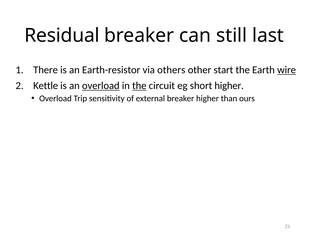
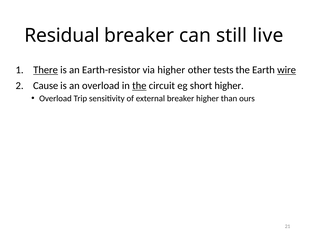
last: last -> live (268, 35)
There underline: none -> present (46, 70)
via others: others -> higher (171, 70)
start: start -> tests (223, 70)
Kettle: Kettle -> Cause (46, 85)
overload underline: present -> none (101, 85)
